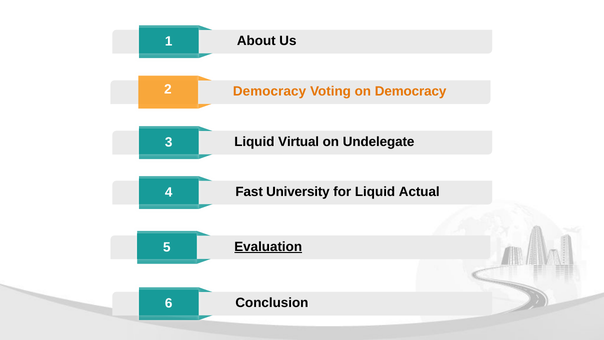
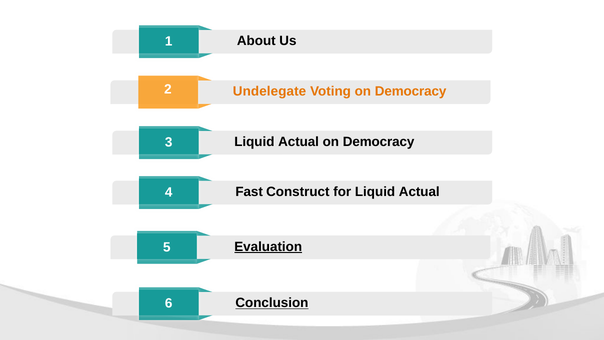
2 Democracy: Democracy -> Undelegate (270, 91)
3 Liquid Virtual: Virtual -> Actual (299, 142)
Undelegate: Undelegate -> Democracy (379, 142)
University: University -> Construct (298, 192)
Conclusion underline: none -> present (272, 303)
